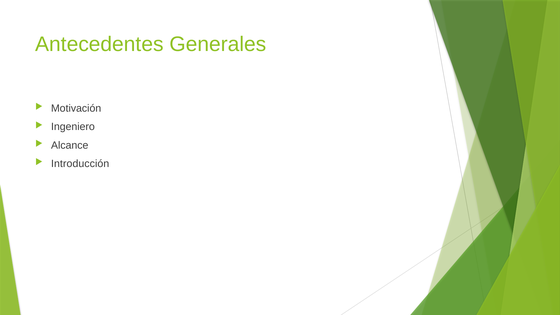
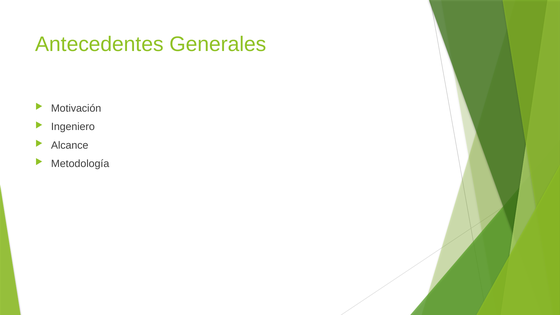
Introducción: Introducción -> Metodología (80, 164)
